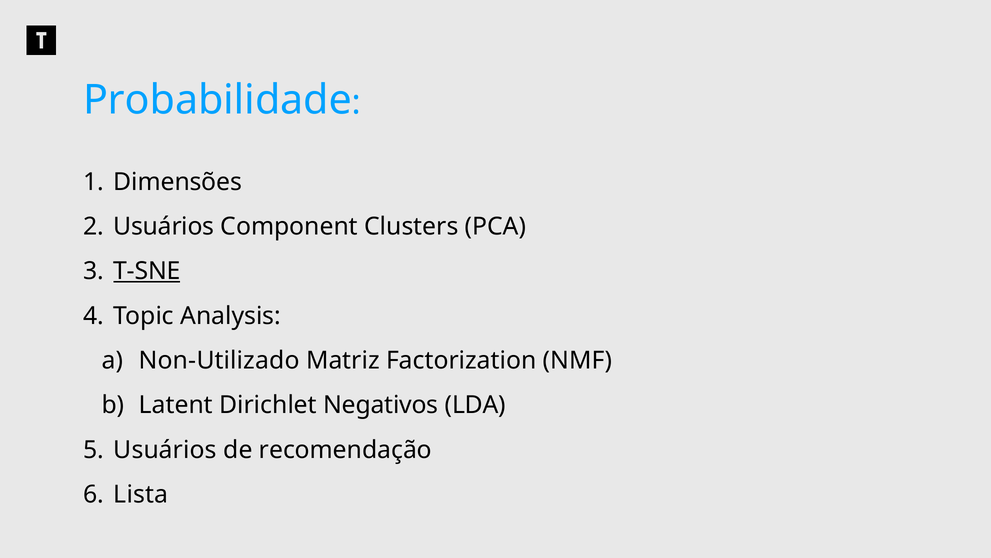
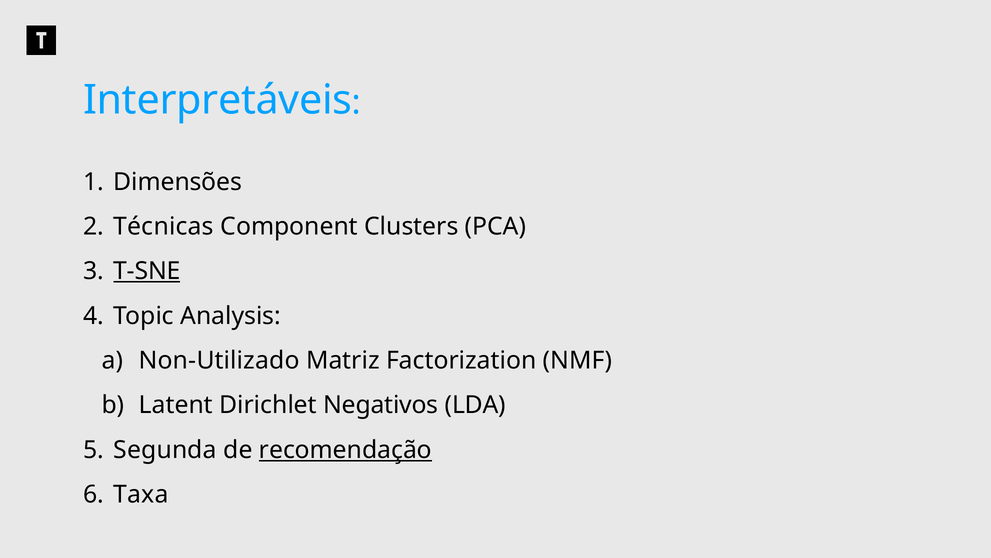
Probabilidade: Probabilidade -> Interpretáveis (218, 100)
Usuários: Usuários -> Técnicas (164, 226)
Usuários: Usuários -> Segunda (165, 449)
recomendação underline: none -> present (345, 449)
Lista: Lista -> Taxa (141, 494)
